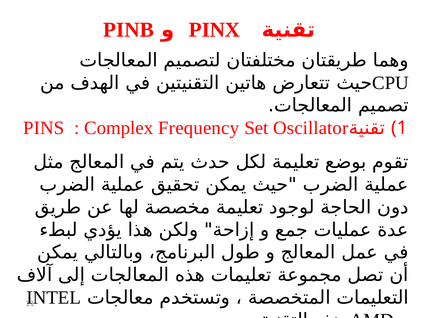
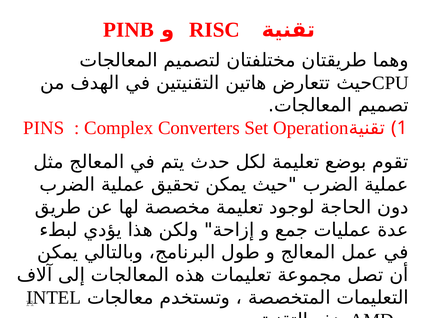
PINX: PINX -> RISC (214, 30)
Frequency: Frequency -> Converters (199, 128)
Oscillator: Oscillator -> Operation (311, 128)
